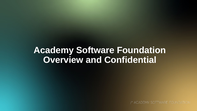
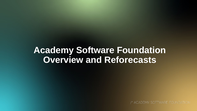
Confidential: Confidential -> Reforecasts (130, 60)
